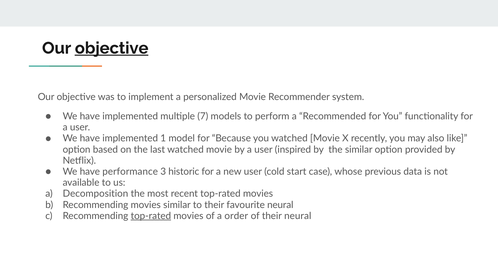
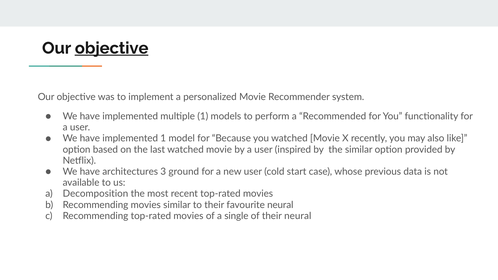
multiple 7: 7 -> 1 (203, 116)
performance: performance -> architectures (130, 172)
historic: historic -> ground (184, 172)
top-rated underline: present -> none (151, 216)
order: order -> single (236, 216)
